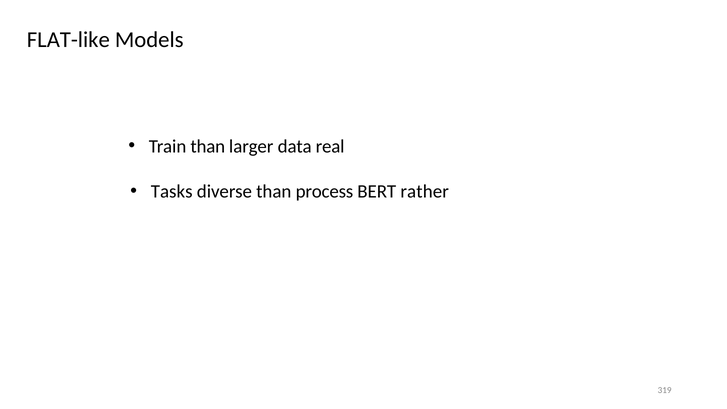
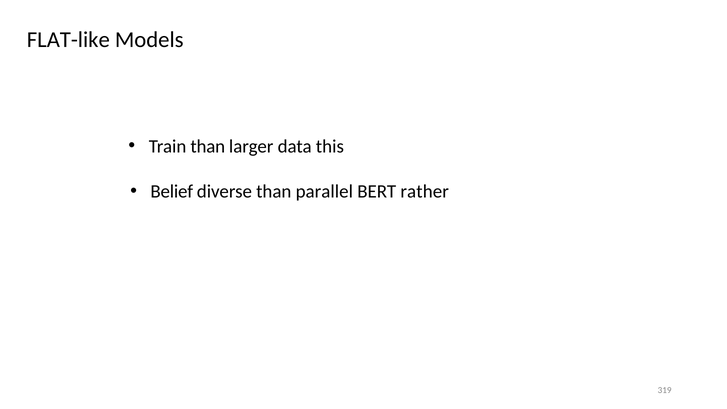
real: real -> this (330, 146)
Tasks: Tasks -> Belief (172, 191)
process: process -> parallel (324, 191)
